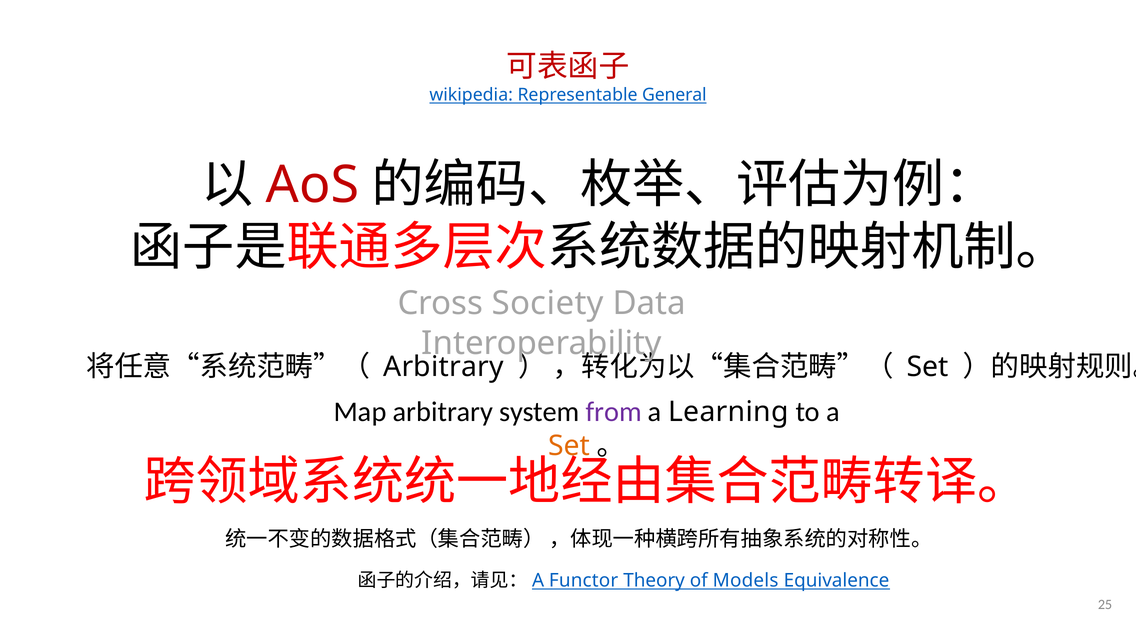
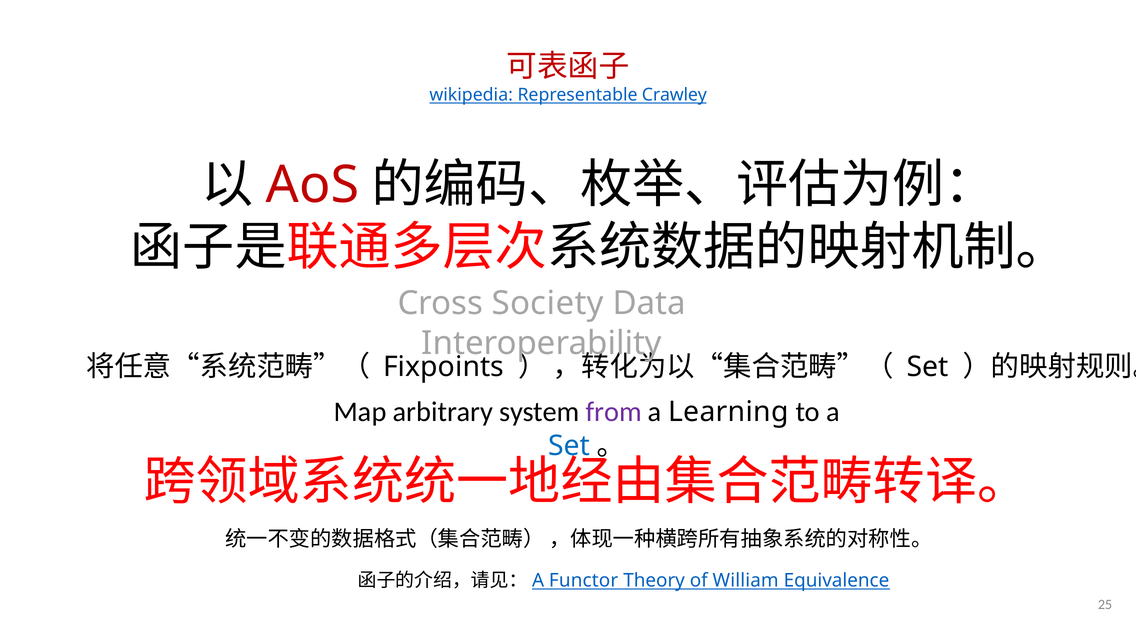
General: General -> Crawley (674, 95)
Arbitrary: Arbitrary -> Fixpoints (444, 367)
Set colour: orange -> blue (569, 446)
Models: Models -> William (746, 580)
